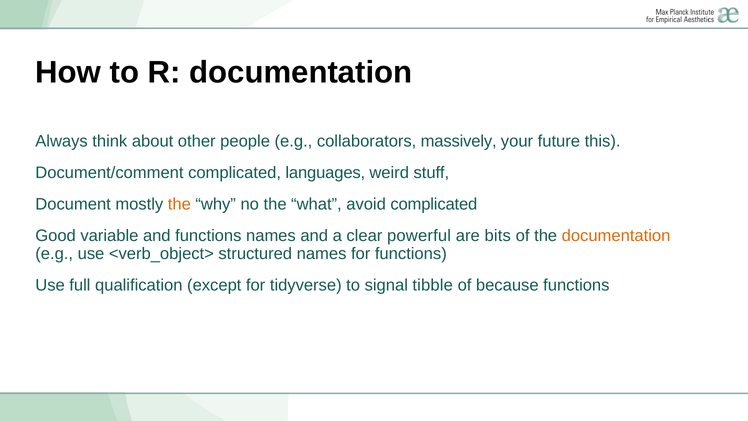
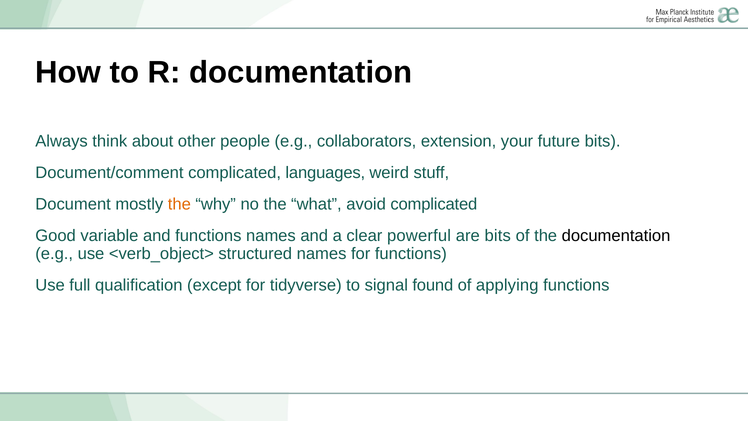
massively: massively -> extension (459, 141)
future this: this -> bits (603, 141)
documentation colour: orange -> black (616, 236)
tibble: tibble -> found (433, 285)
because: because -> applying (507, 285)
